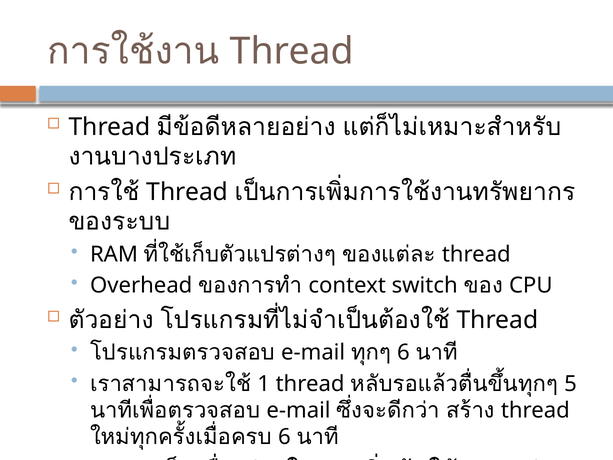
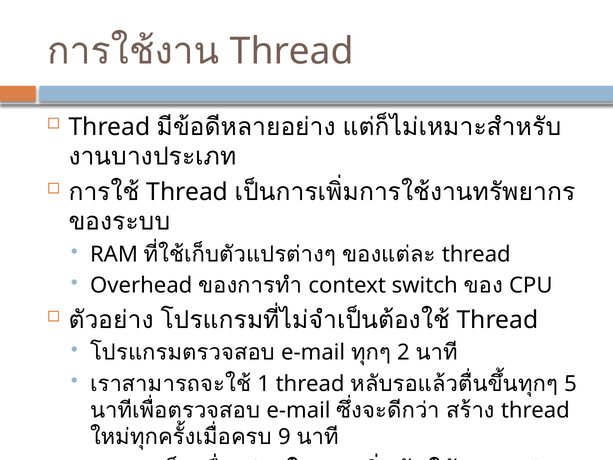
6: 6 -> 2 (403, 352)
6: 6 -> 9 (284, 437)
